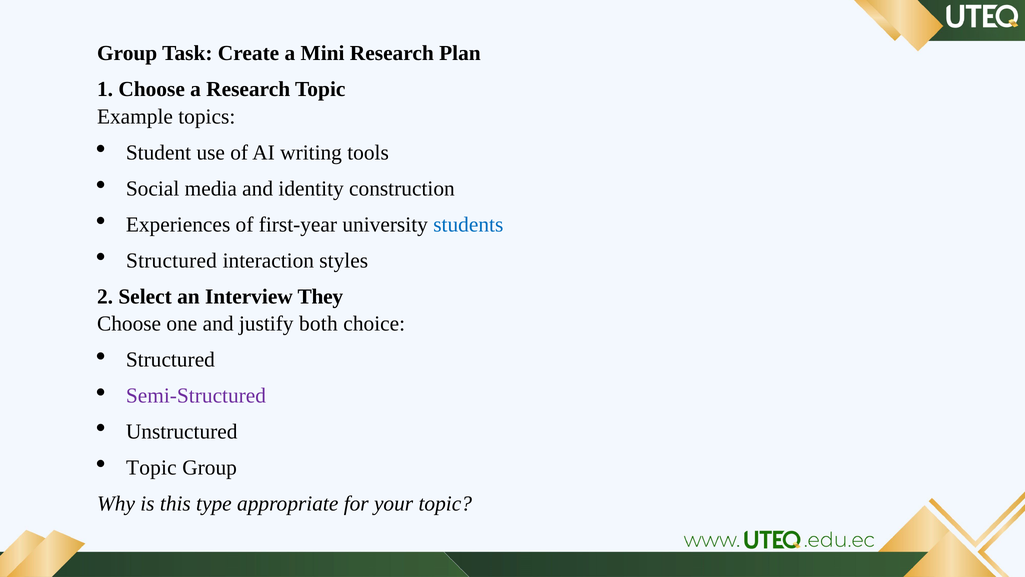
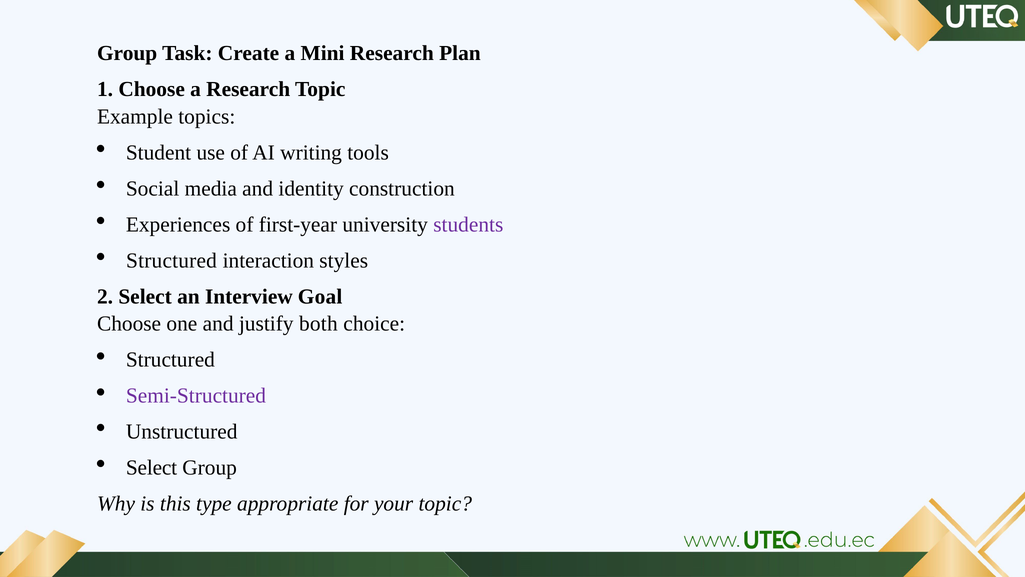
students colour: blue -> purple (468, 224)
They: They -> Goal (320, 296)
Topic: Topic -> Select (152, 468)
